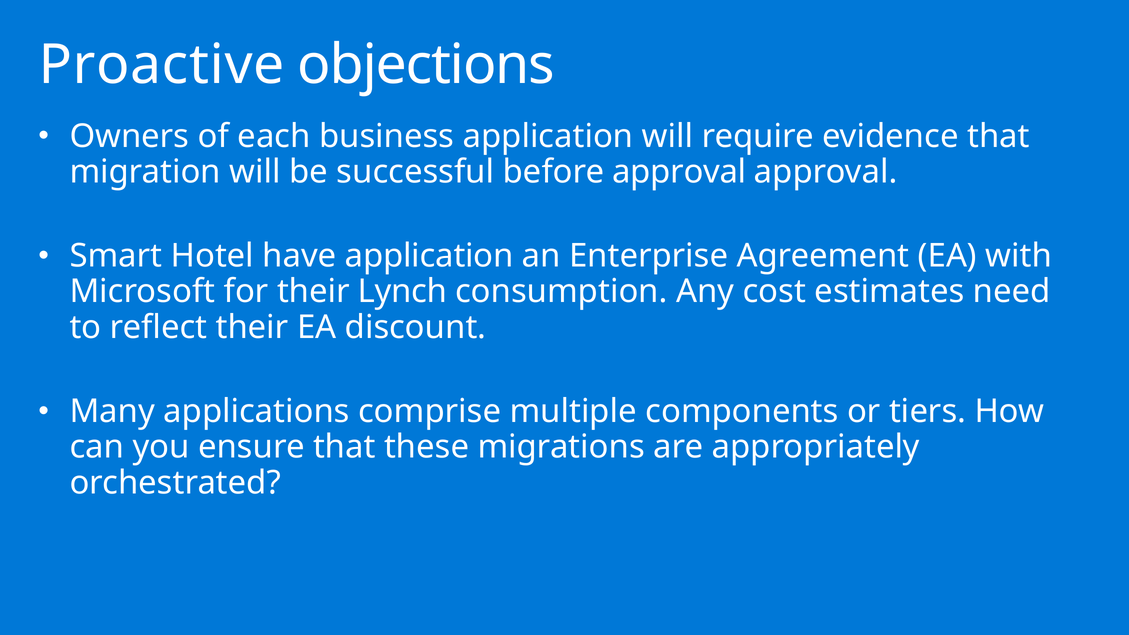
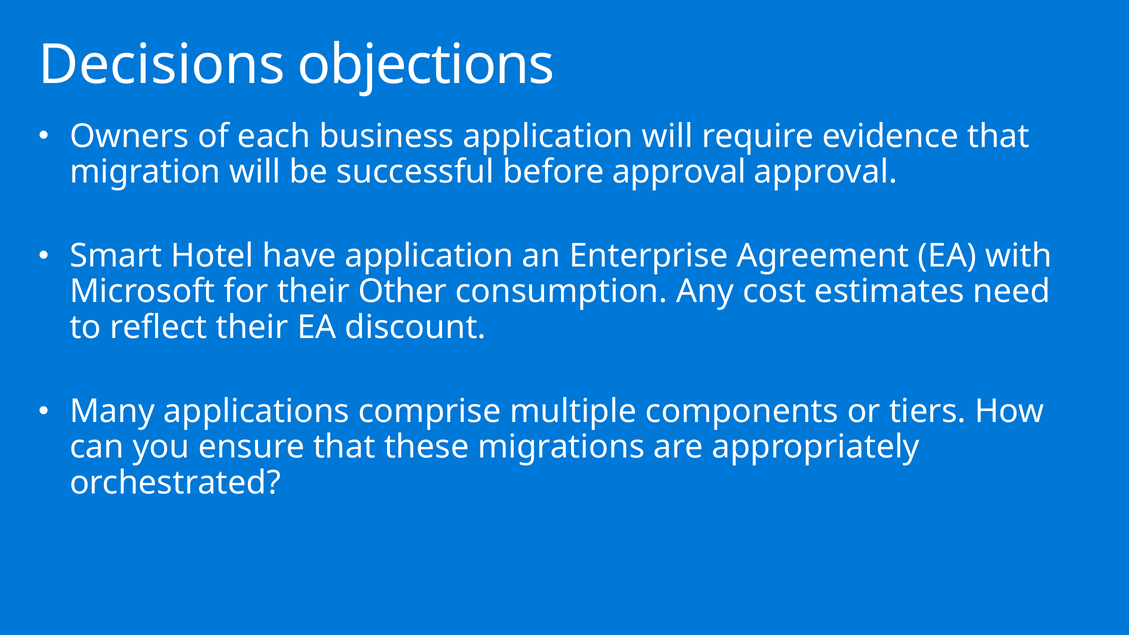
Proactive: Proactive -> Decisions (162, 65)
Lynch: Lynch -> Other (403, 292)
